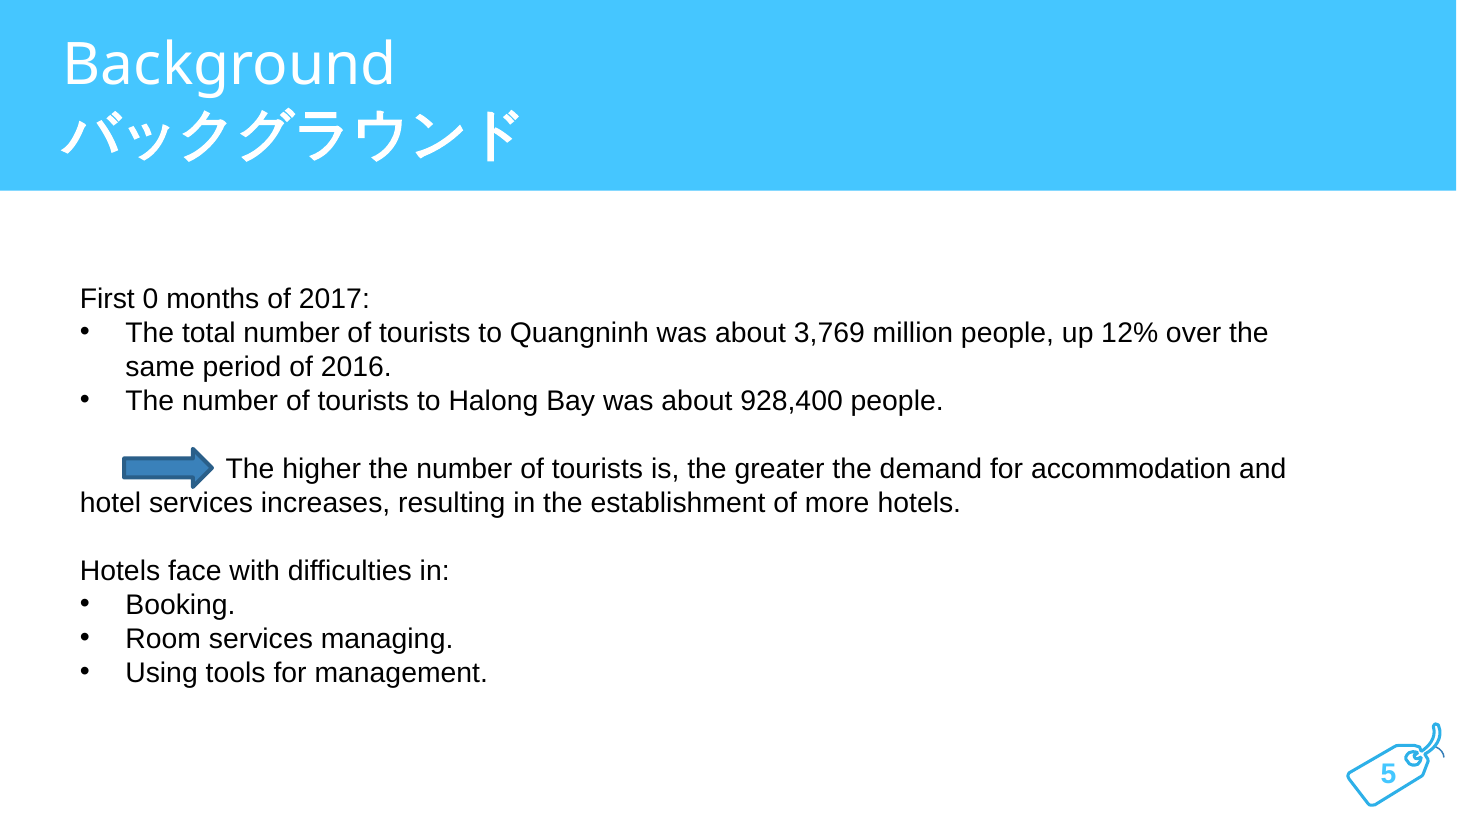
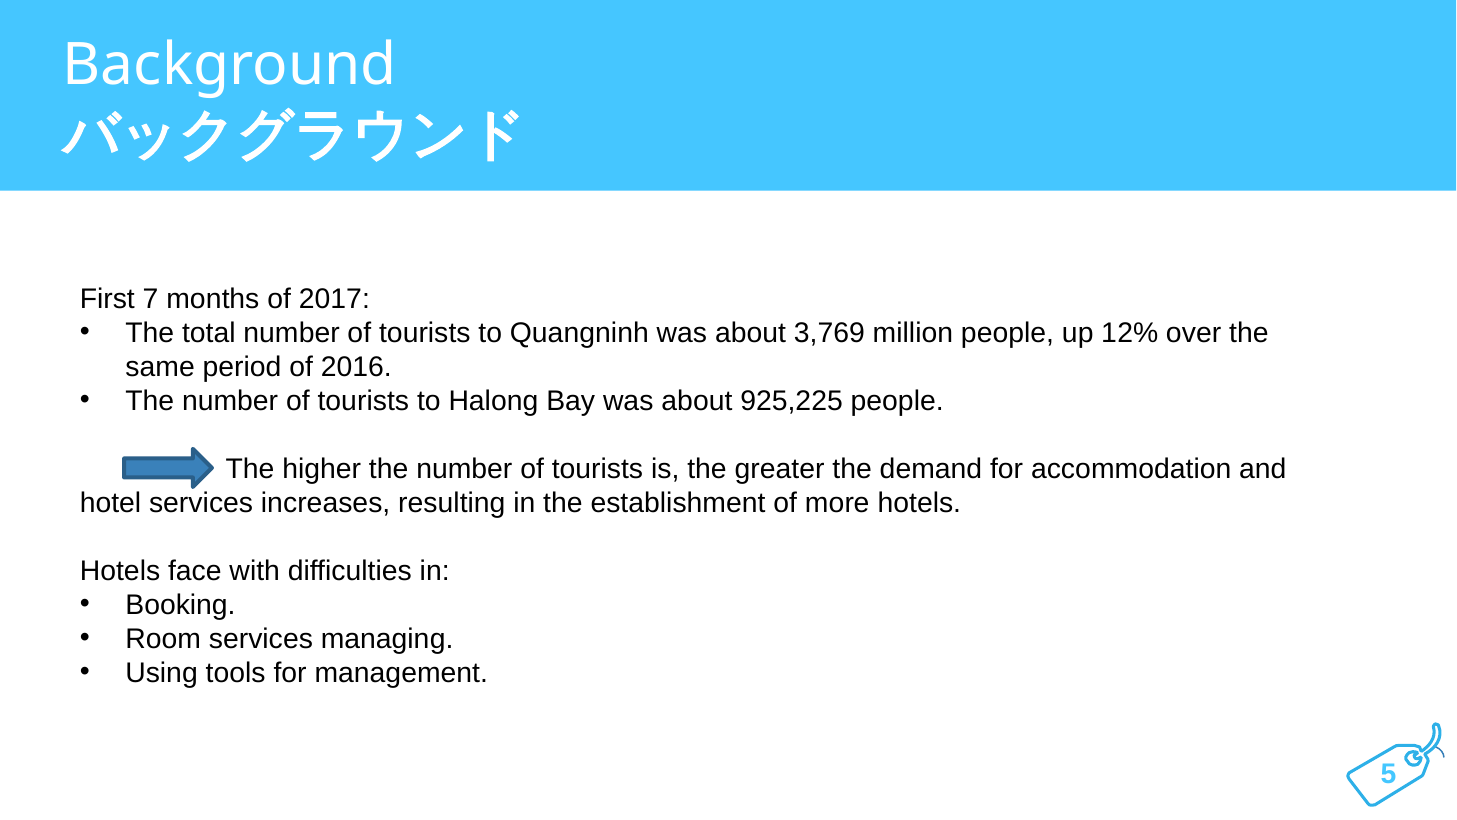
0: 0 -> 7 (150, 299)
928,400: 928,400 -> 925,225 (792, 401)
